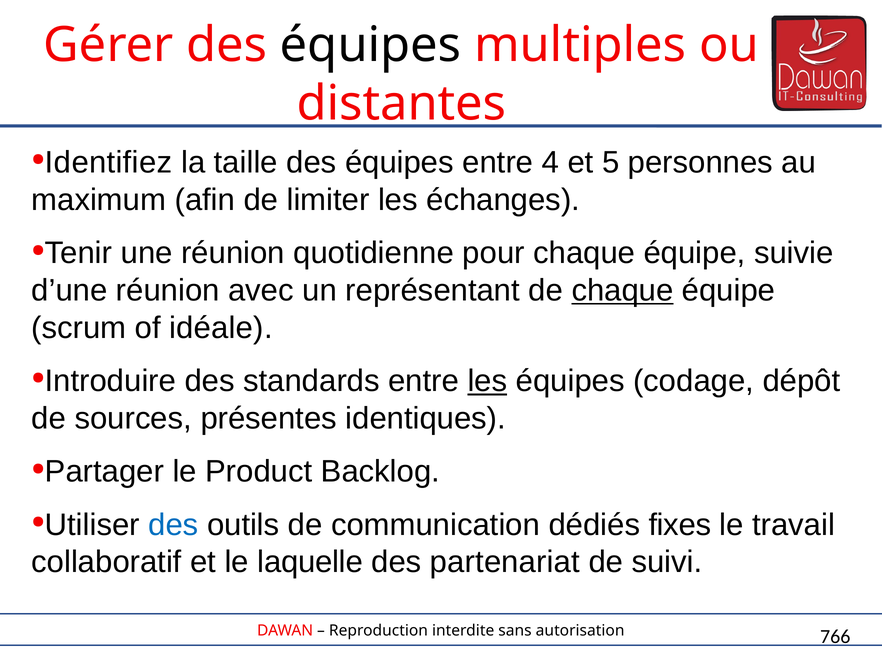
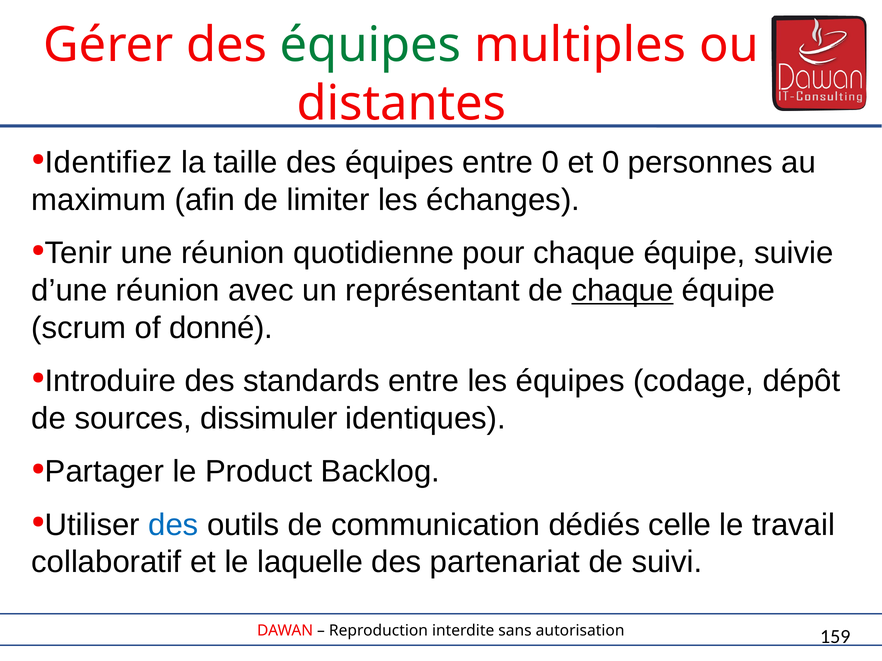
équipes colour: black -> green (371, 45)
entre 4: 4 -> 0 (550, 163)
et 5: 5 -> 0 (611, 163)
idéale: idéale -> donné (221, 328)
les underline: present -> none (487, 381)
présentes: présentes -> dissimuler (269, 419)
fixes: fixes -> celle (680, 525)
766: 766 -> 159 (835, 637)
